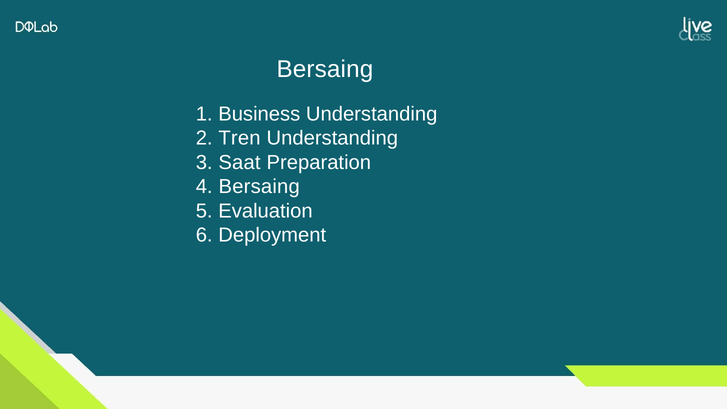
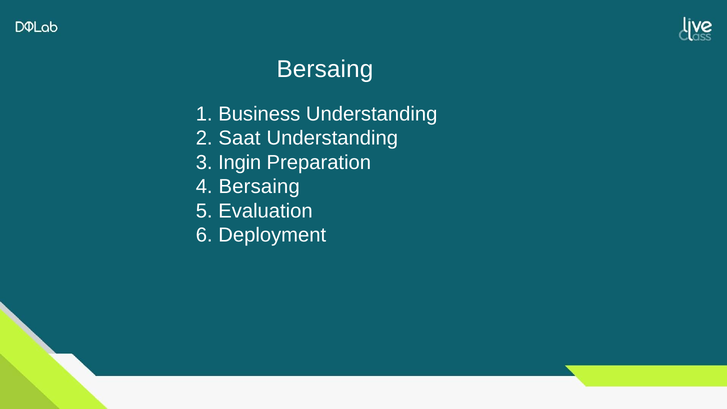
Tren: Tren -> Saat (240, 138)
Saat: Saat -> Ingin (240, 162)
